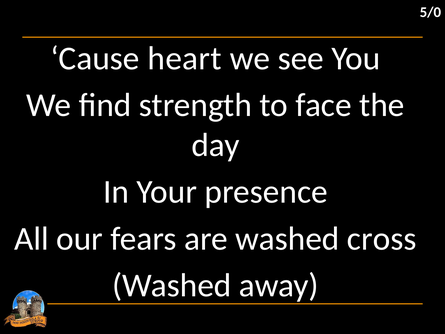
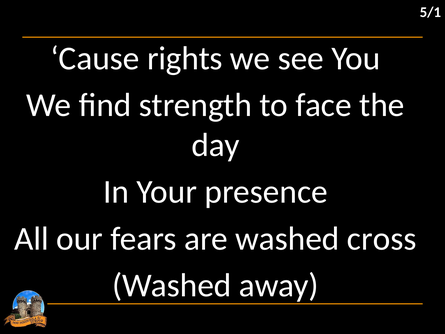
5/0: 5/0 -> 5/1 (430, 12)
heart: heart -> rights (185, 58)
